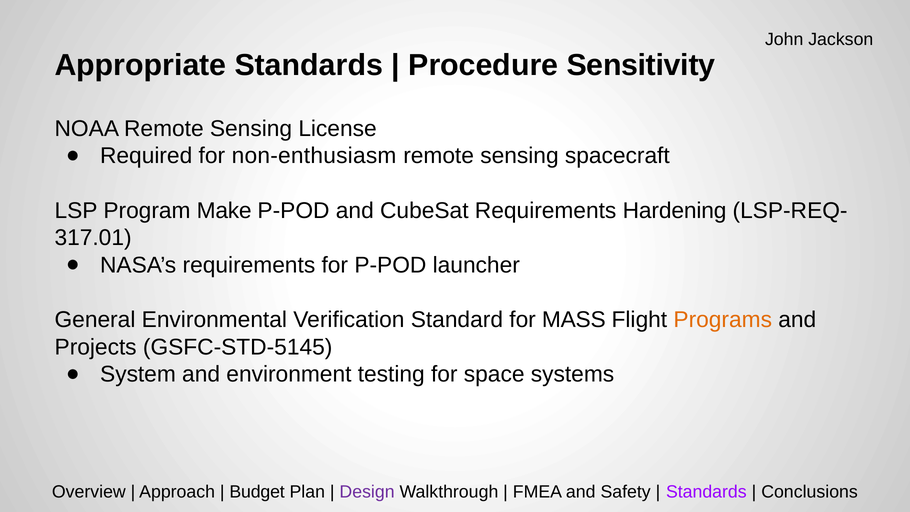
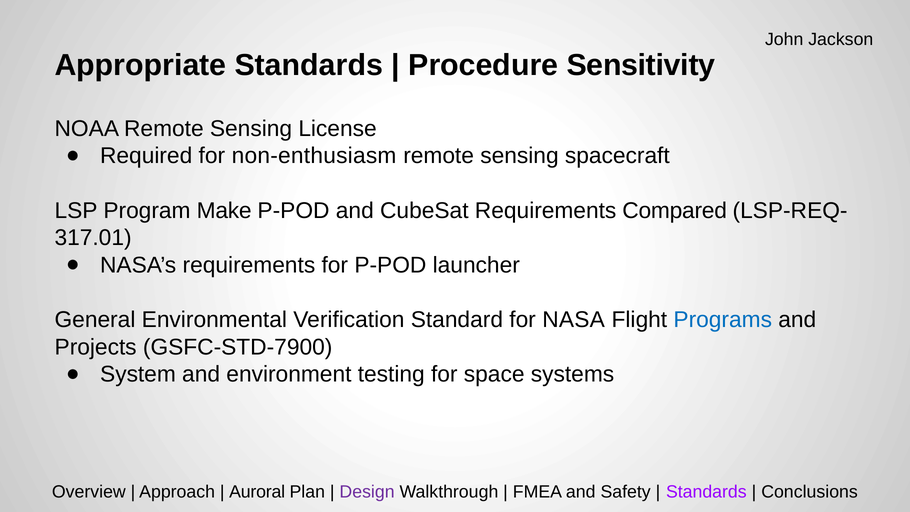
Hardening: Hardening -> Compared (675, 210)
MASS: MASS -> NASA (574, 320)
Programs colour: orange -> blue (723, 320)
GSFC-STD-5145: GSFC-STD-5145 -> GSFC-STD-7900 (238, 347)
Budget: Budget -> Auroral (257, 492)
